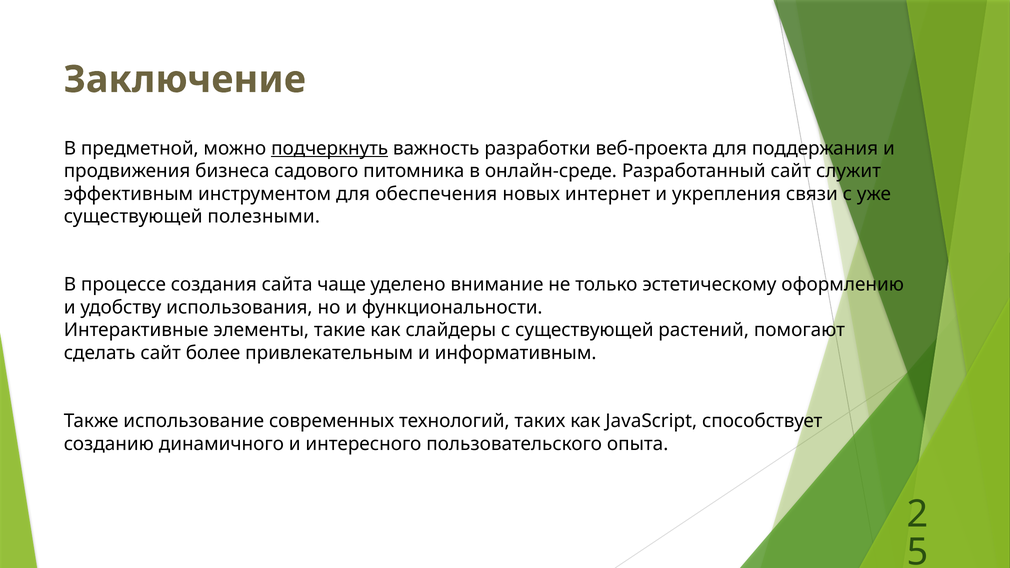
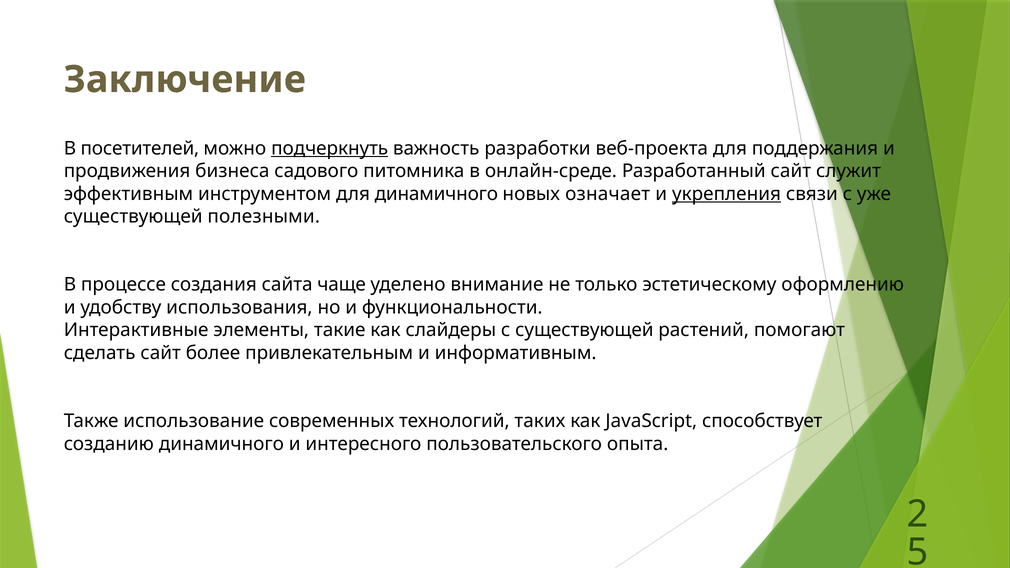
предметной: предметной -> посетителей (140, 148)
для обеспечения: обеспечения -> динамичного (436, 194)
интернет: интернет -> означает (608, 194)
укрепления underline: none -> present (726, 194)
